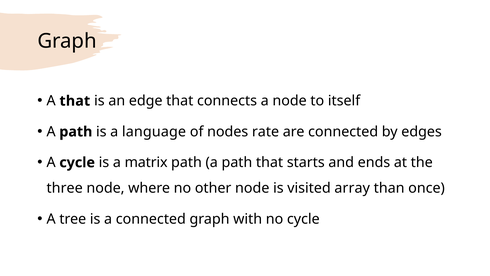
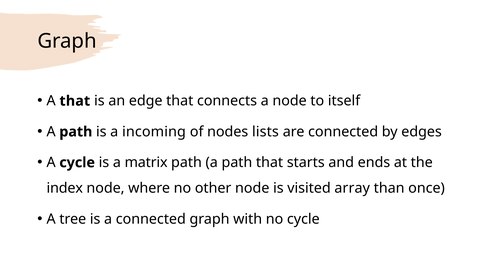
language: language -> incoming (154, 132)
rate: rate -> lists (265, 132)
three: three -> index (65, 188)
